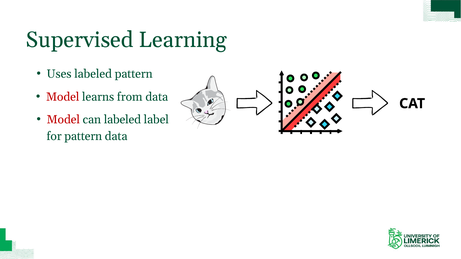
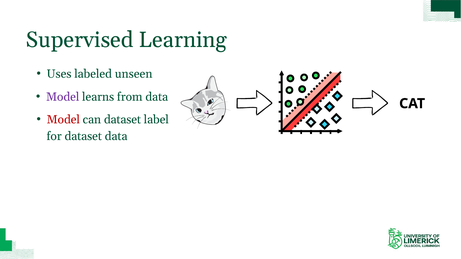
labeled pattern: pattern -> unseen (134, 74)
Model colour: red -> purple (63, 97)
can labeled: labeled -> dataset (122, 120)
for pattern: pattern -> dataset (83, 136)
